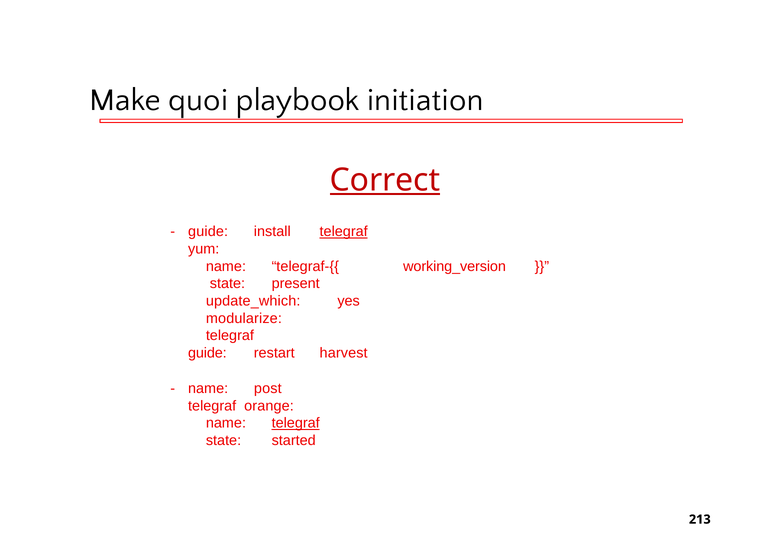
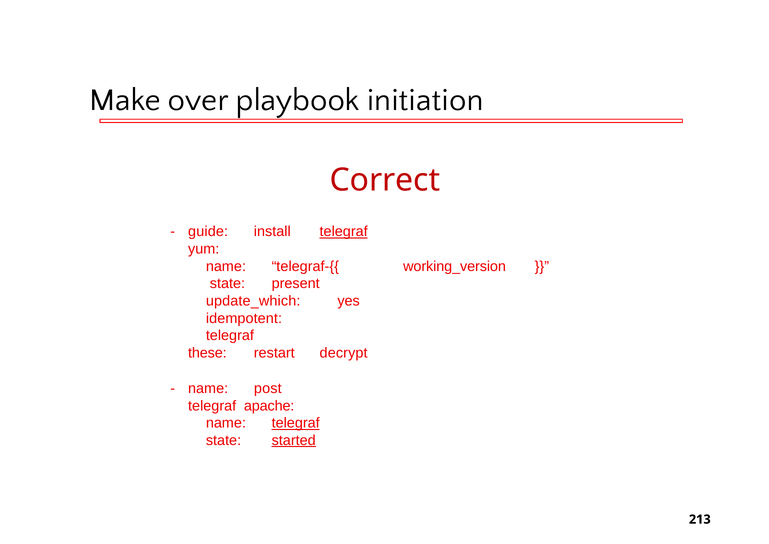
quoi: quoi -> over (198, 100)
Correct underline: present -> none (385, 180)
modularize: modularize -> idempotent (244, 318)
guide: guide -> these (207, 353)
harvest: harvest -> decrypt (344, 353)
orange: orange -> apache (269, 405)
started underline: none -> present (294, 440)
